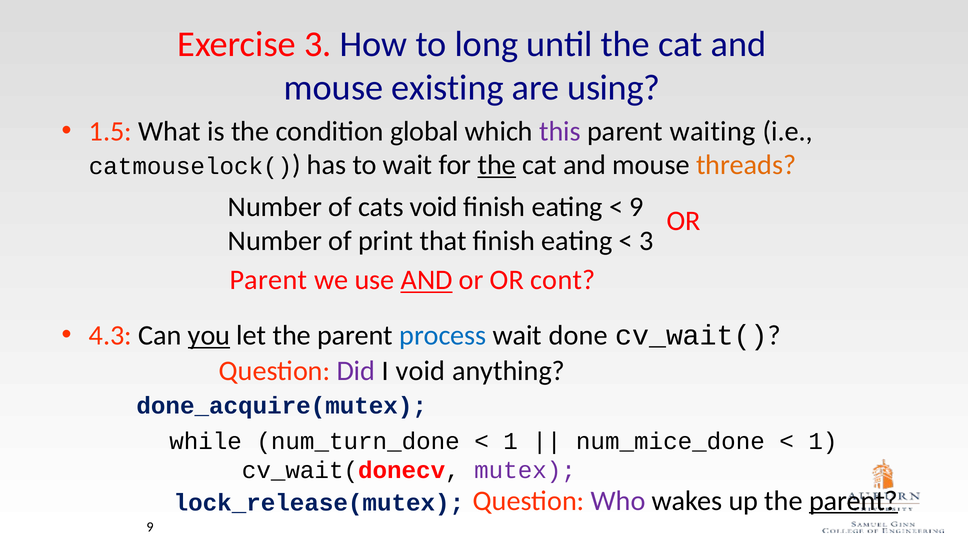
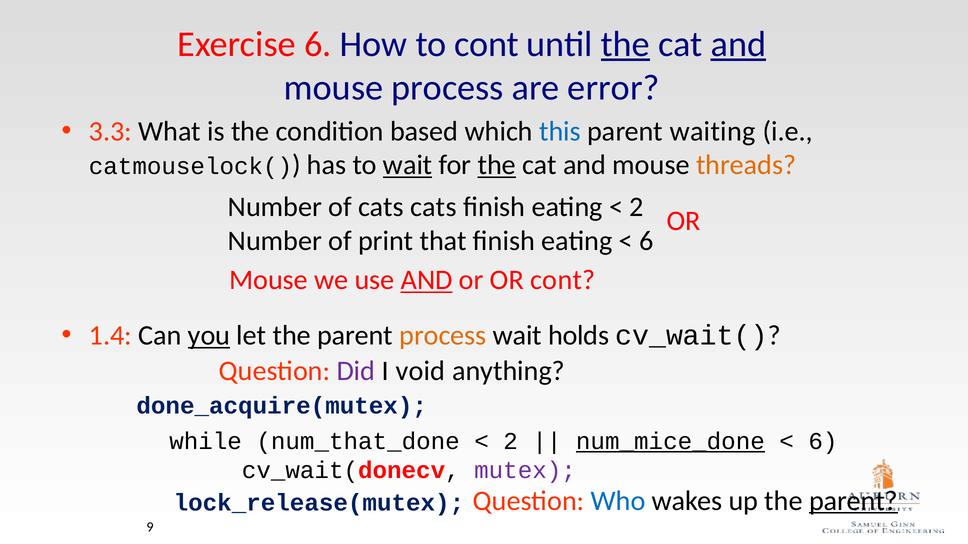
Exercise 3: 3 -> 6 (318, 44)
to long: long -> cont (487, 44)
the underline: none -> present (625, 44)
and underline: none -> present (738, 44)
mouse existing: existing -> process (448, 88)
using: using -> error (614, 88)
1.5: 1.5 -> 3.3 (110, 131)
global: global -> based (424, 131)
this colour: purple -> blue (560, 131)
wait underline: none -> present (408, 165)
cats void: void -> cats (433, 207)
9: 9 -> 2 (637, 207)
3: 3 -> 6 (646, 241)
Parent: Parent -> Mouse (269, 280)
4.3: 4.3 -> 1.4 (110, 336)
process colour: blue -> orange (443, 336)
done: done -> holds (579, 336)
num_turn_done: num_turn_done -> num_that_done (358, 442)
1: 1 -> 2 (511, 442)
num_mice_done underline: none -> present (670, 442)
1: 1 -> 6 (823, 442)
Who colour: purple -> blue (618, 501)
